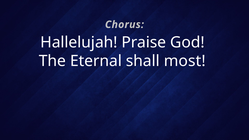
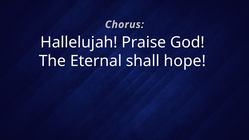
most: most -> hope (185, 61)
